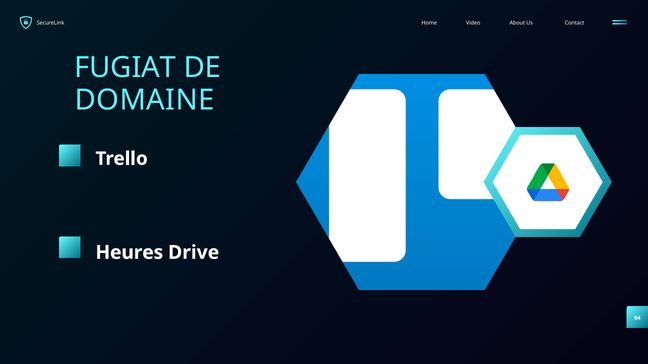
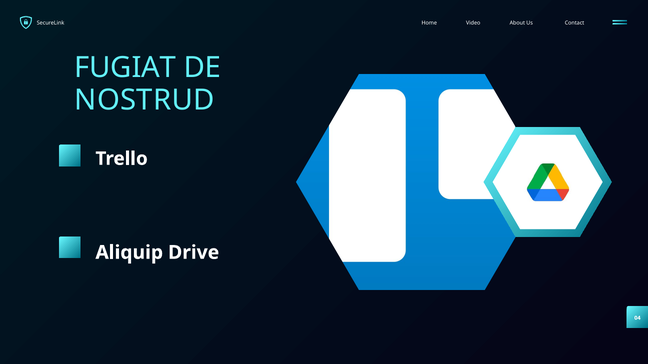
DOMAINE: DOMAINE -> NOSTRUD (145, 100)
Heures: Heures -> Aliquip (129, 253)
